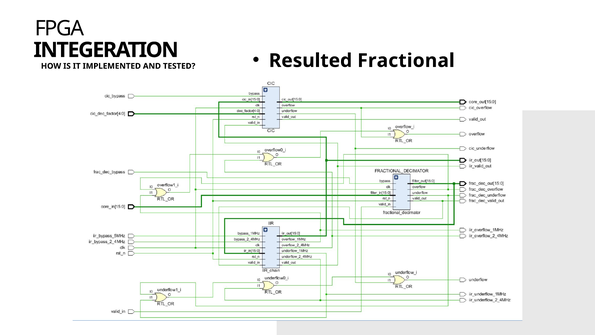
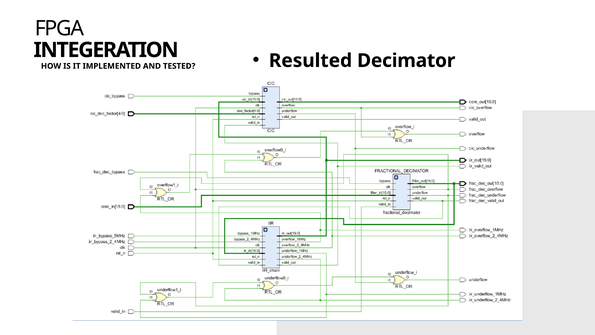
Fractional: Fractional -> Decimator (406, 61)
